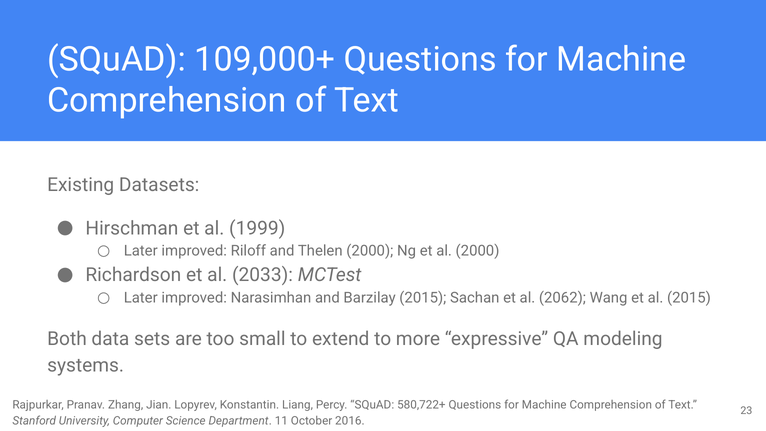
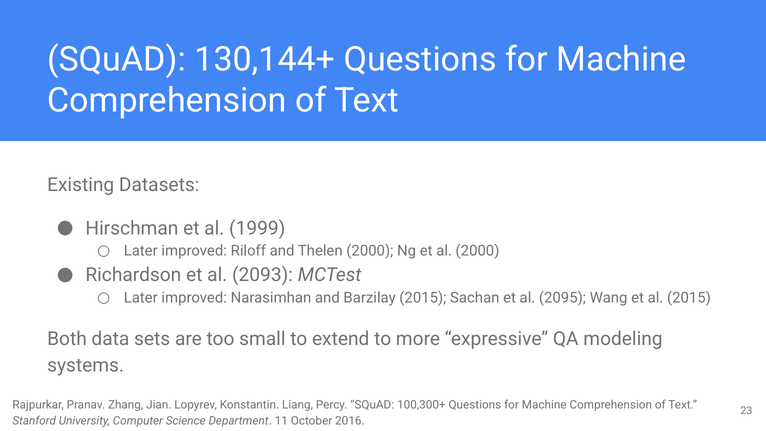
109,000+: 109,000+ -> 130,144+ (265, 60)
2033: 2033 -> 2093 (262, 275)
2062: 2062 -> 2095 (562, 298)
580,722+: 580,722+ -> 100,300+ (421, 405)
